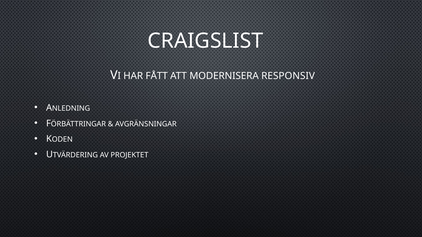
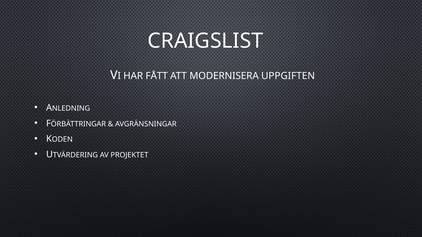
RESPONSIV: RESPONSIV -> UPPGIFTEN (288, 76)
